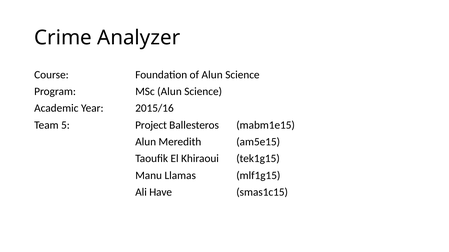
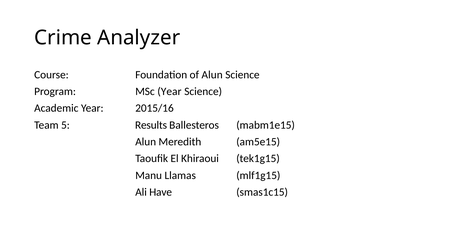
MSc Alun: Alun -> Year (169, 92)
Project: Project -> Results (151, 125)
